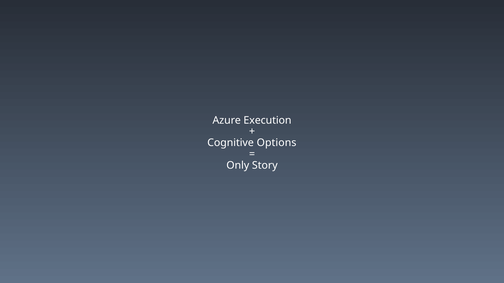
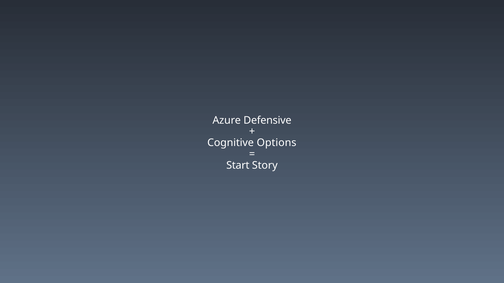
Execution: Execution -> Defensive (268, 120)
Only: Only -> Start (238, 166)
